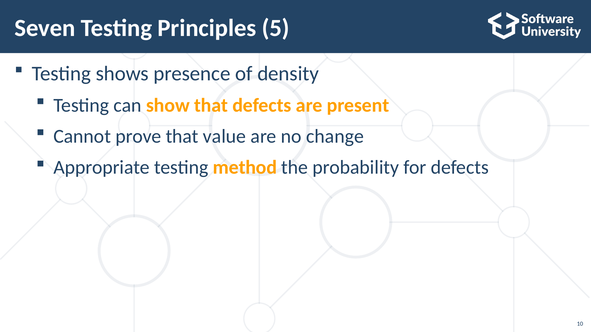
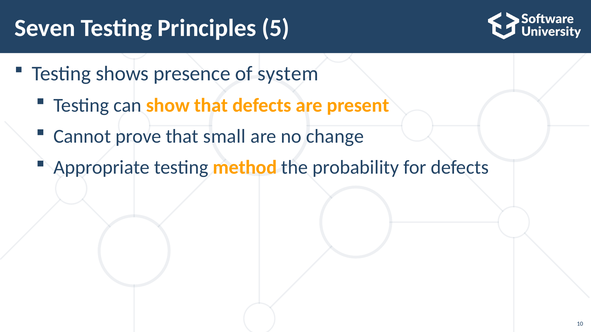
density: density -> system (288, 74)
value: value -> small (224, 137)
